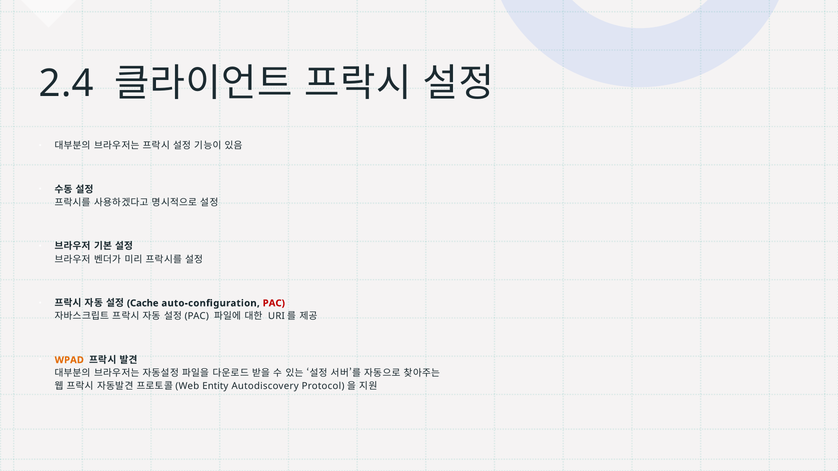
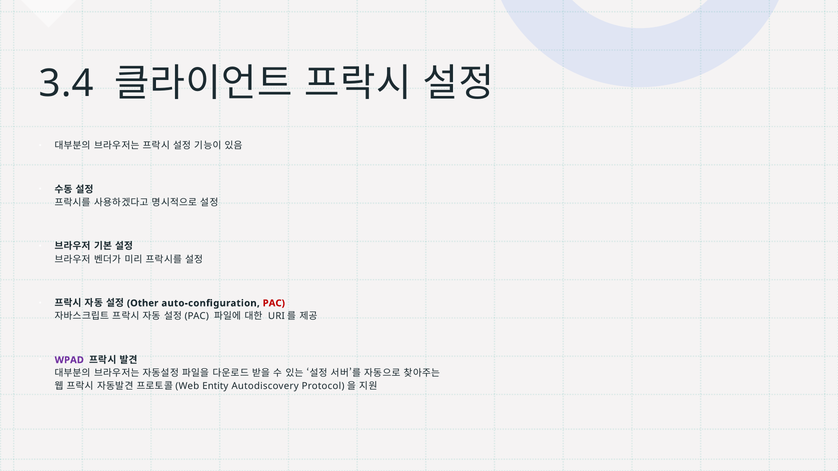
2.4: 2.4 -> 3.4 (66, 83)
Cache: Cache -> Other (143, 303)
WPAD colour: orange -> purple (69, 360)
